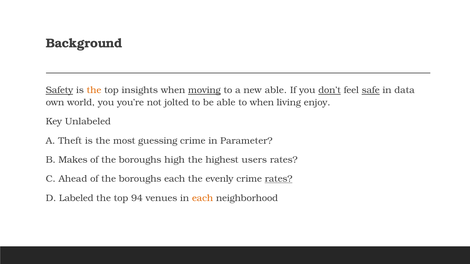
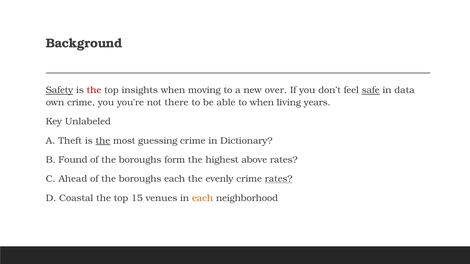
the colour: orange -> red (94, 90)
moving underline: present -> none (204, 90)
new able: able -> over (276, 90)
don’t underline: present -> none (330, 90)
own world: world -> crime (81, 103)
jolted: jolted -> there (176, 103)
enjoy: enjoy -> years (317, 103)
the underline: none -> present (103, 141)
Parameter: Parameter -> Dictionary (246, 141)
Makes: Makes -> Found (73, 160)
high: high -> form (175, 160)
users: users -> above (254, 160)
Labeled: Labeled -> Coastal (76, 198)
94: 94 -> 15 (137, 198)
